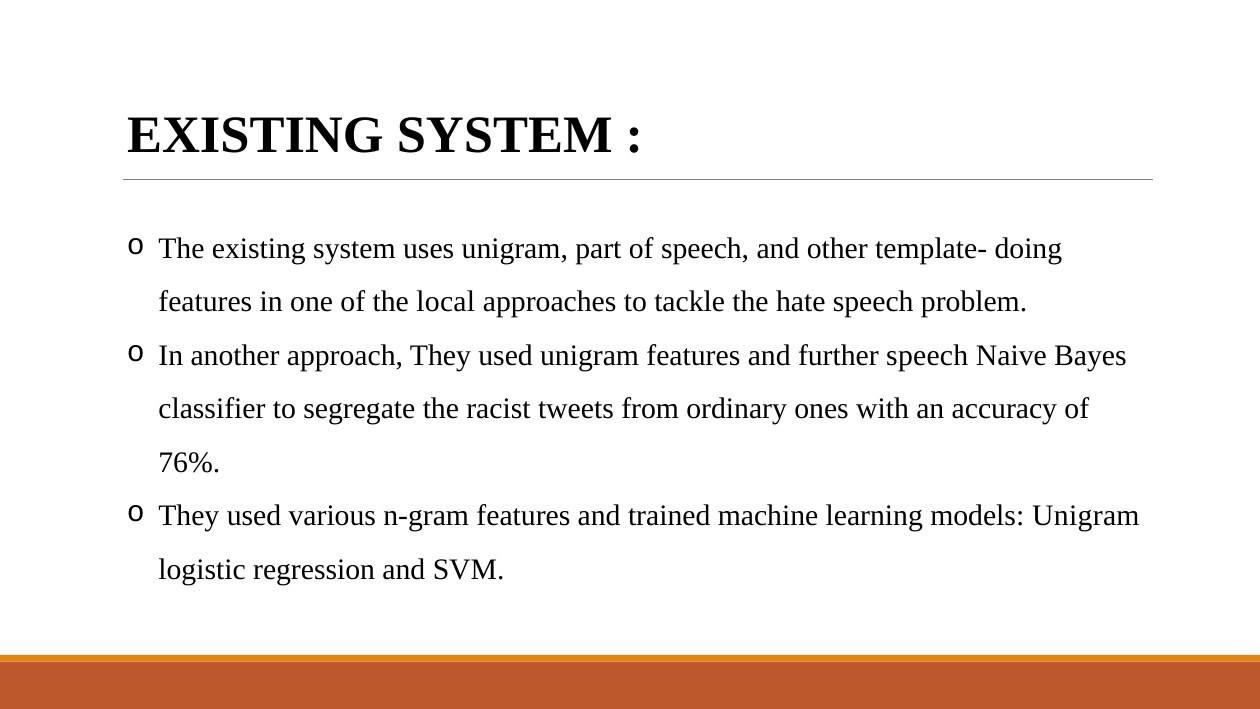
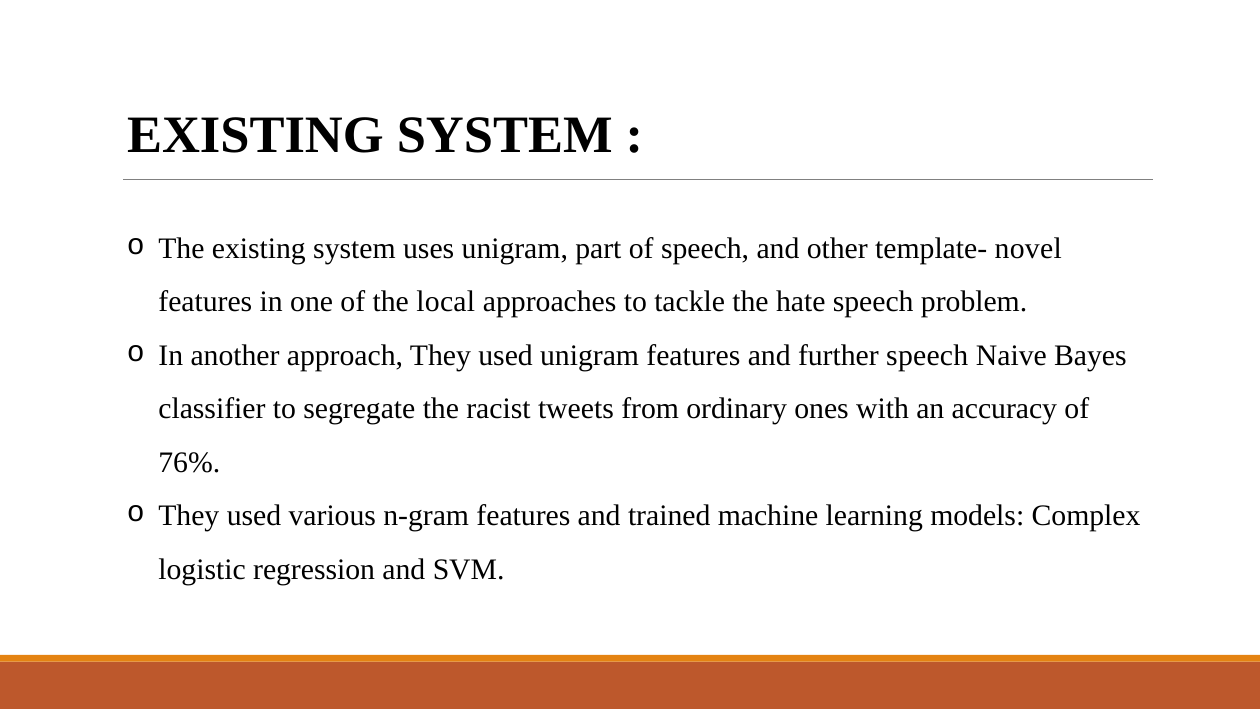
doing: doing -> novel (1028, 248)
models Unigram: Unigram -> Complex (1086, 516)
